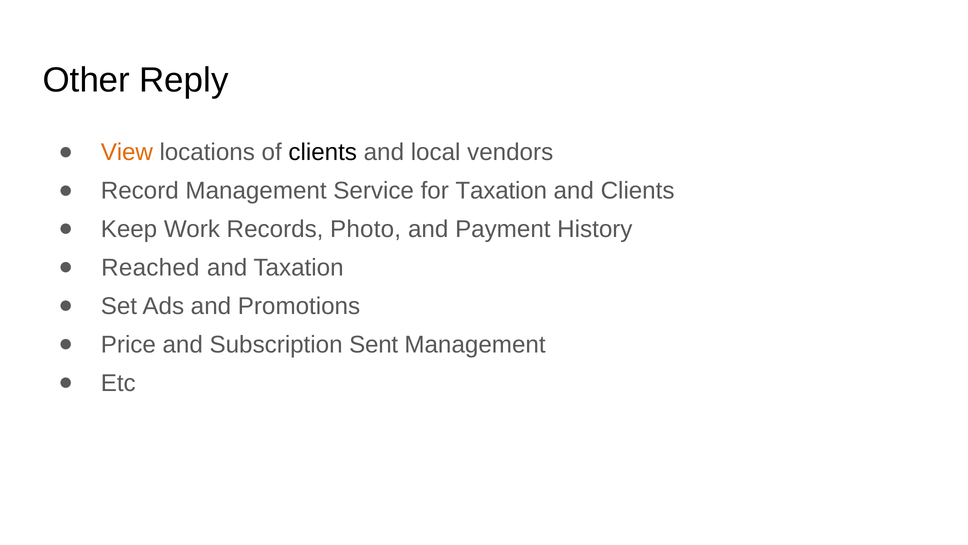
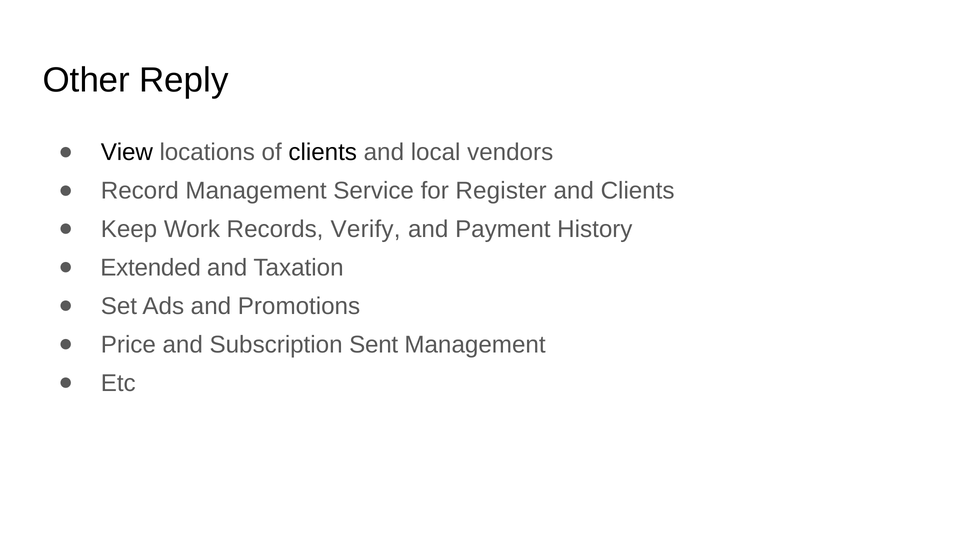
View colour: orange -> black (127, 152)
for Taxation: Taxation -> Register (501, 191)
Photo: Photo -> Verify (366, 229)
Reached: Reached -> Extended (151, 267)
